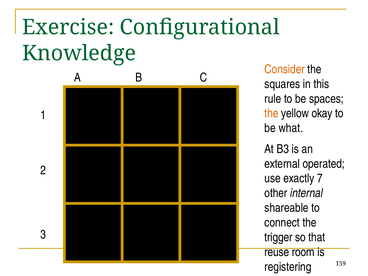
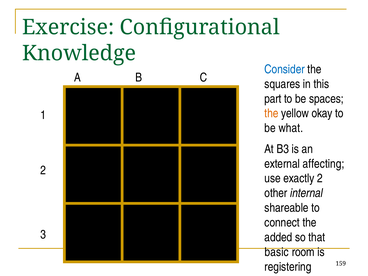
Consider colour: orange -> blue (285, 69)
rule: rule -> part (273, 99)
operated: operated -> affecting (324, 164)
exactly 7: 7 -> 2 (320, 178)
trigger: trigger -> added (278, 237)
reuse: reuse -> basic (277, 252)
